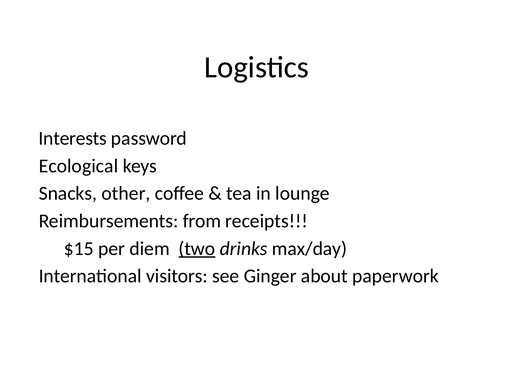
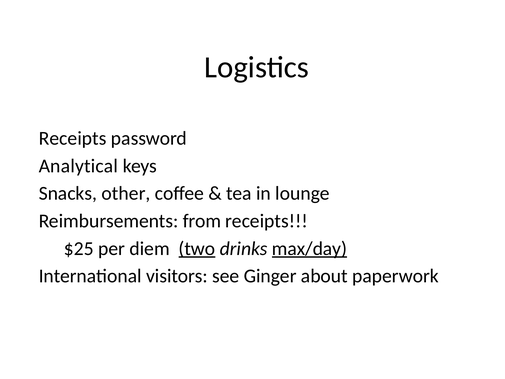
Interests: Interests -> Receipts (73, 138)
Ecological: Ecological -> Analytical (78, 166)
$15: $15 -> $25 (79, 248)
max/day underline: none -> present (309, 248)
